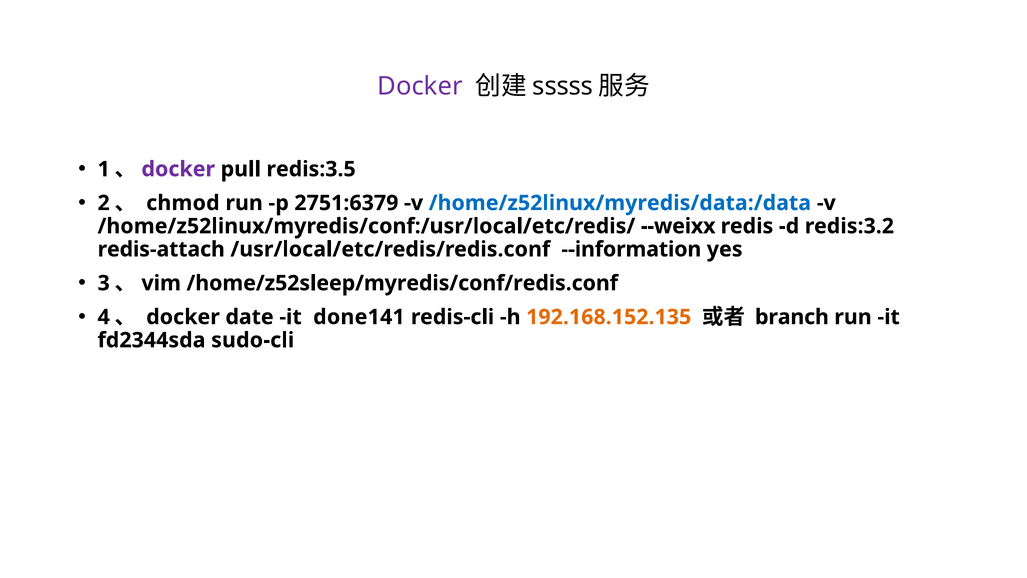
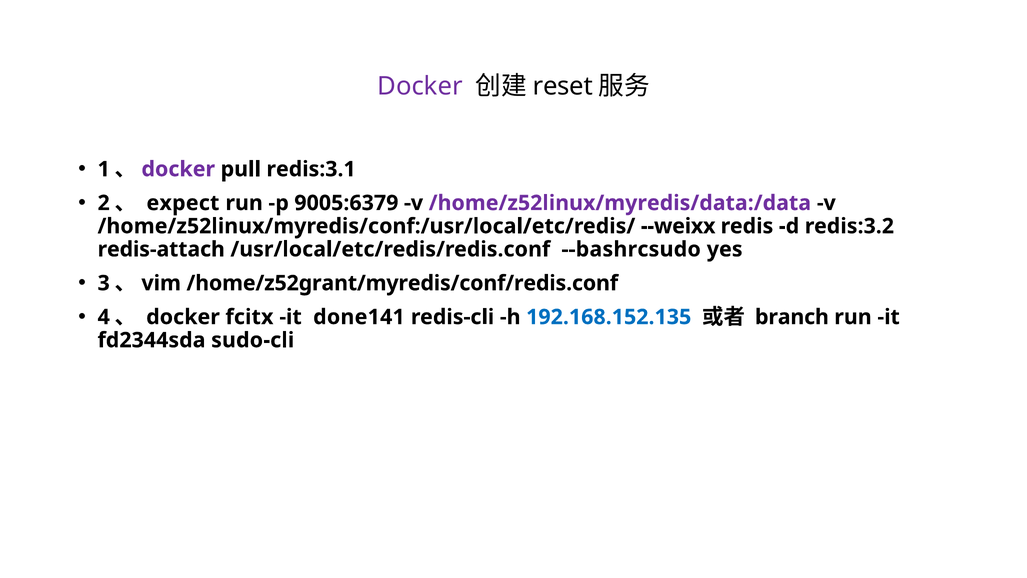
sssss: sssss -> reset (563, 86)
redis:3.5: redis:3.5 -> redis:3.1 (311, 169)
chmod: chmod -> expect (183, 203)
2751:6379: 2751:6379 -> 9005:6379 (346, 203)
/home/z52linux/myredis/data:/data colour: blue -> purple (620, 203)
--information: --information -> --bashrcsudo (631, 249)
/home/z52sleep/myredis/conf/redis.conf: /home/z52sleep/myredis/conf/redis.conf -> /home/z52grant/myredis/conf/redis.conf (402, 283)
date: date -> fcitx (249, 317)
192.168.152.135 colour: orange -> blue (609, 317)
